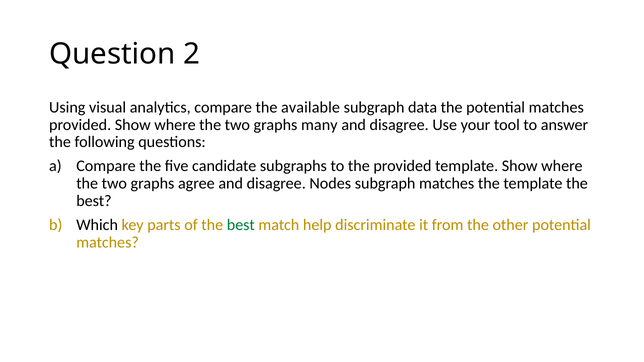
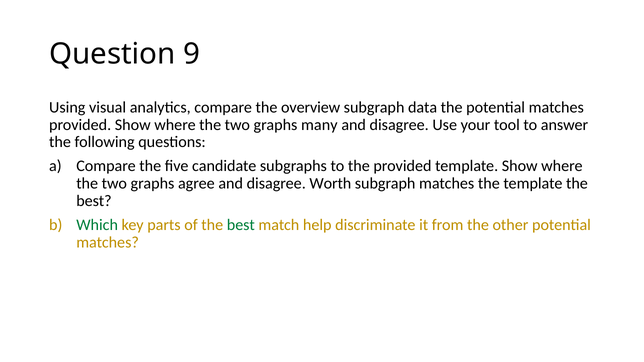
2: 2 -> 9 (192, 54)
available: available -> overview (311, 107)
Nodes: Nodes -> Worth (330, 184)
Which colour: black -> green (97, 225)
